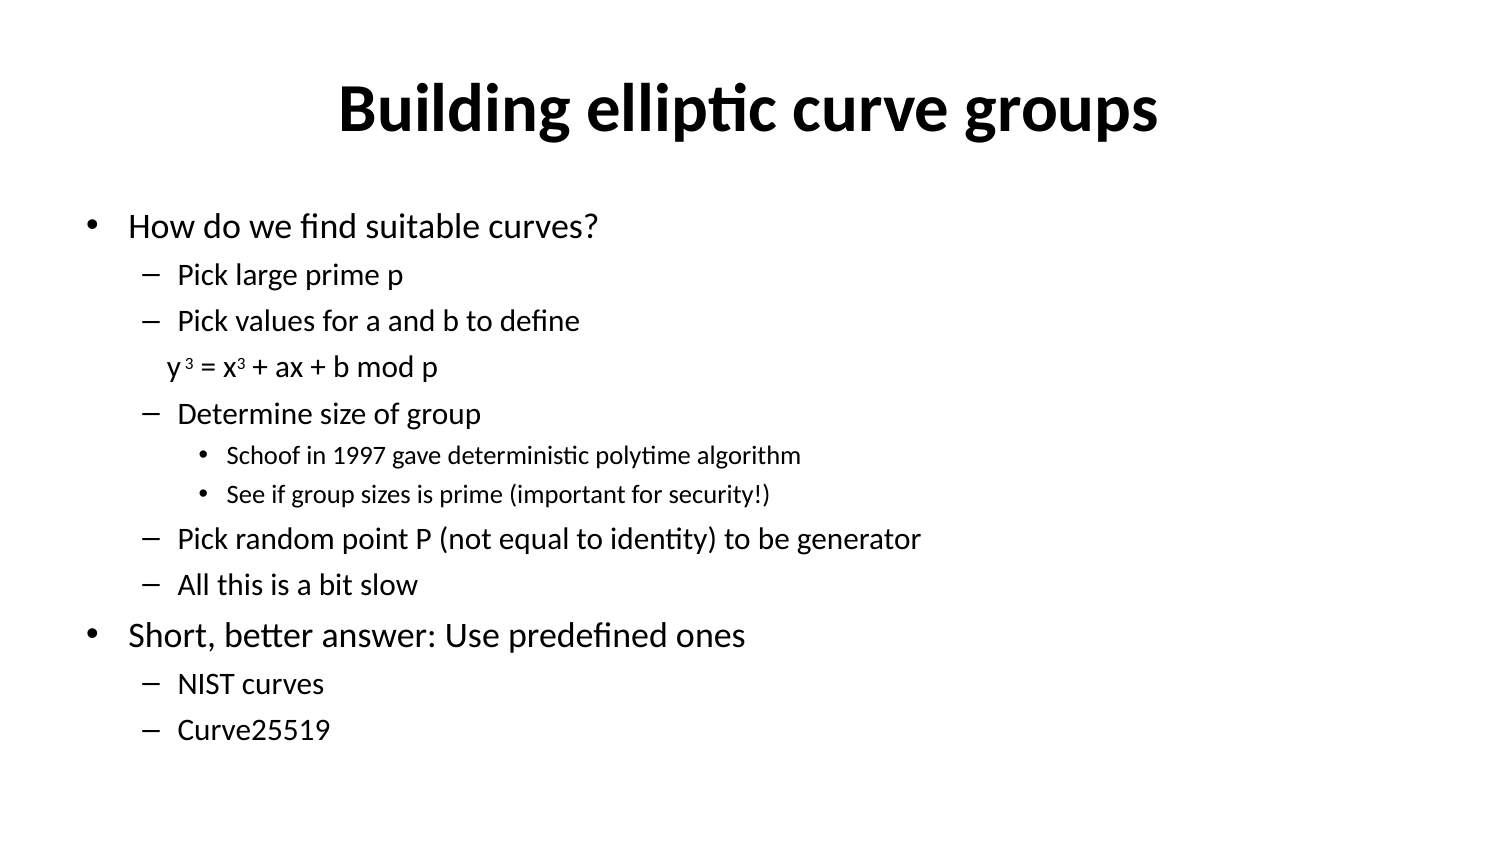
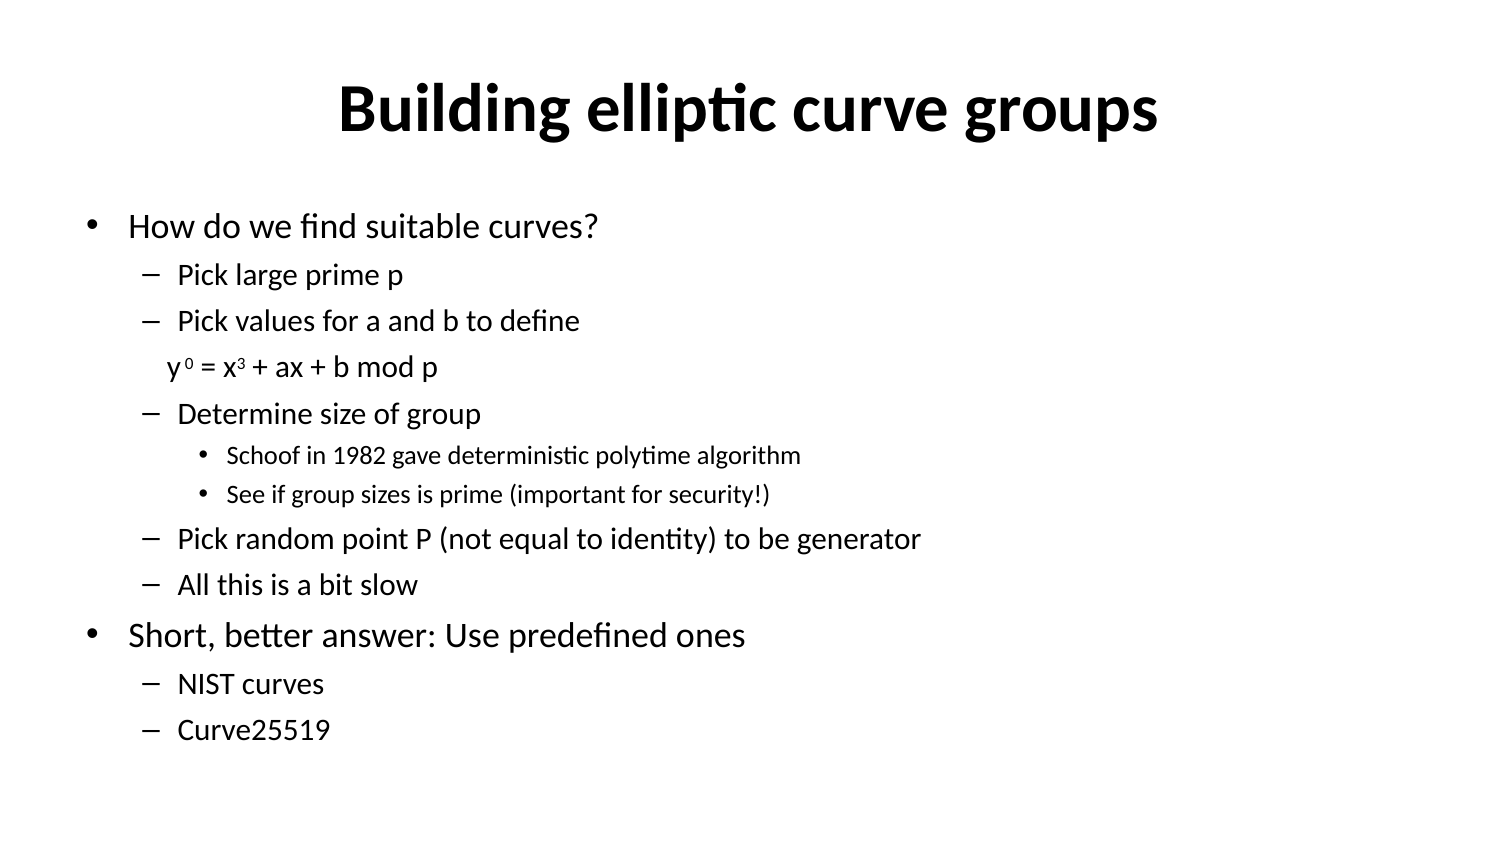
3: 3 -> 0 (189, 364)
1997: 1997 -> 1982 (359, 456)
